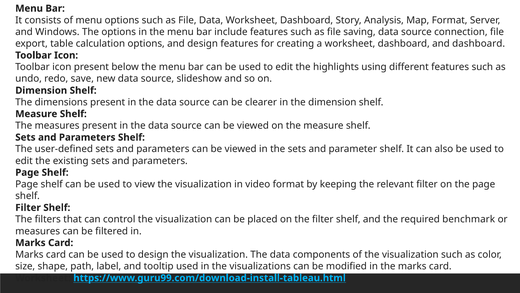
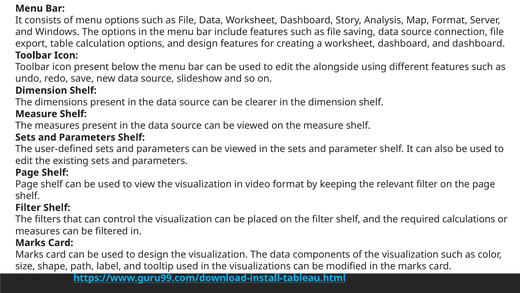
highlights: highlights -> alongside (336, 67)
benchmark: benchmark -> calculations (469, 219)
